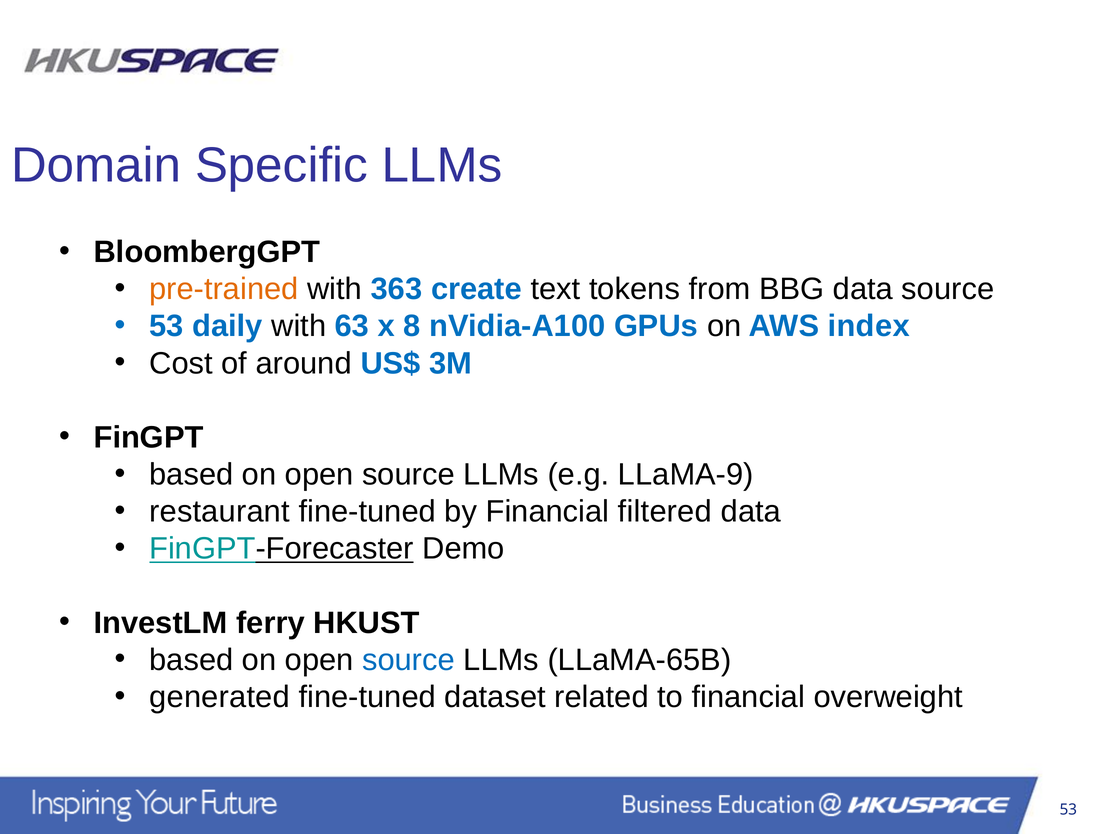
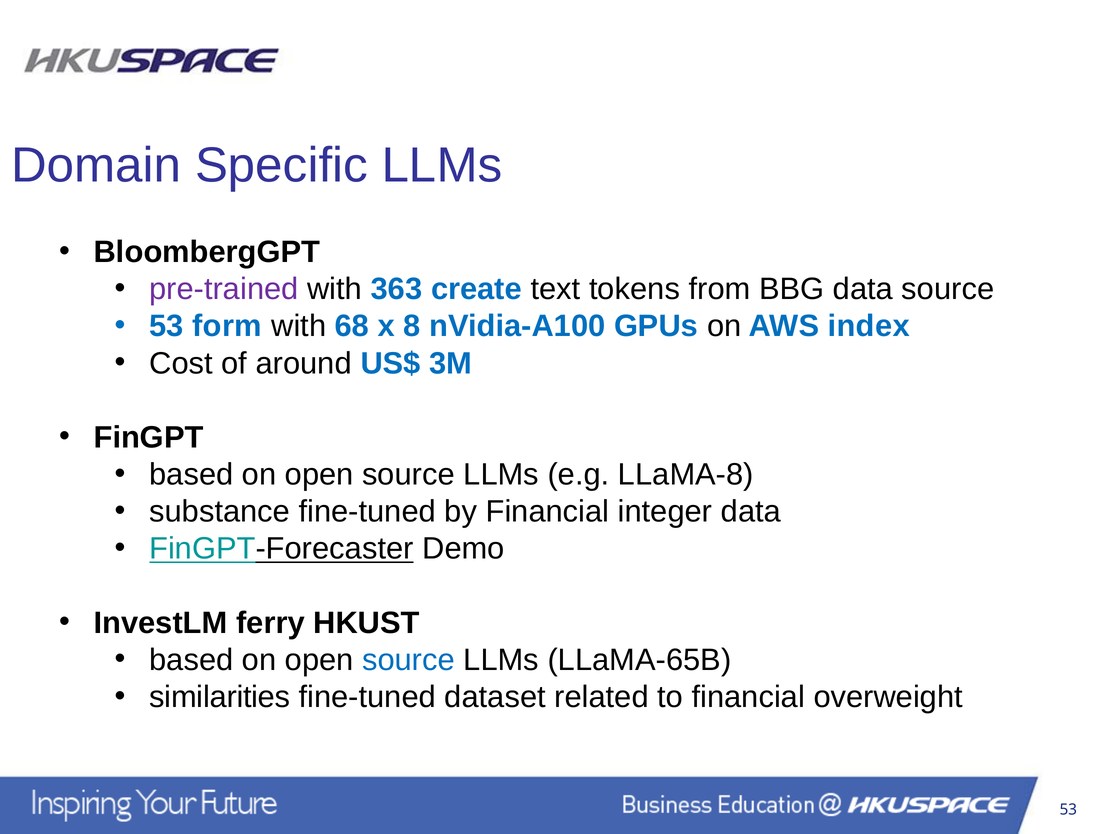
pre-trained colour: orange -> purple (224, 289)
daily: daily -> form (227, 326)
63: 63 -> 68 (352, 326)
LLaMA-9: LLaMA-9 -> LLaMA-8 (686, 474)
restaurant: restaurant -> substance (220, 511)
filtered: filtered -> integer (665, 511)
generated: generated -> similarities (220, 696)
